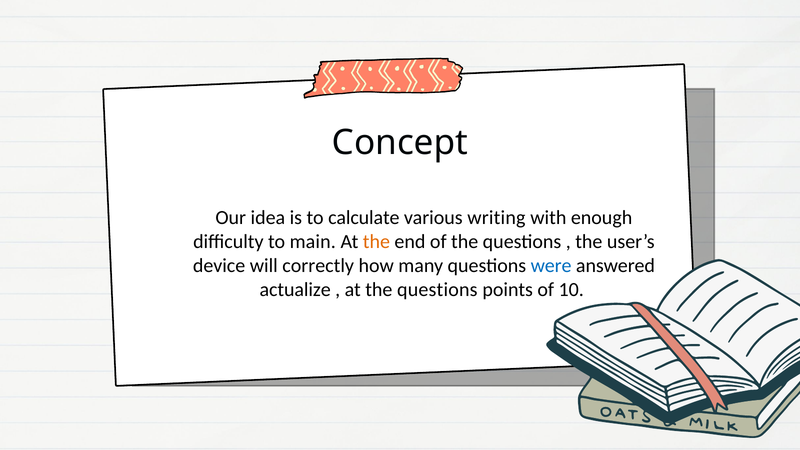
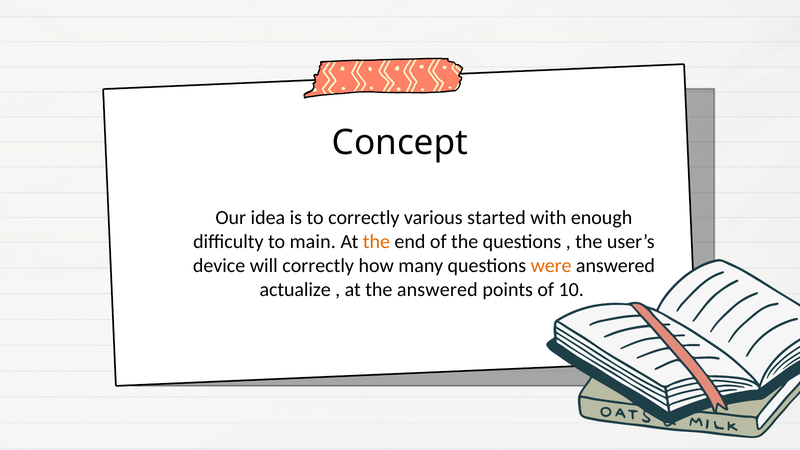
to calculate: calculate -> correctly (364, 218)
writing: writing -> started (496, 218)
were colour: blue -> orange (551, 266)
at the questions: questions -> answered (437, 290)
